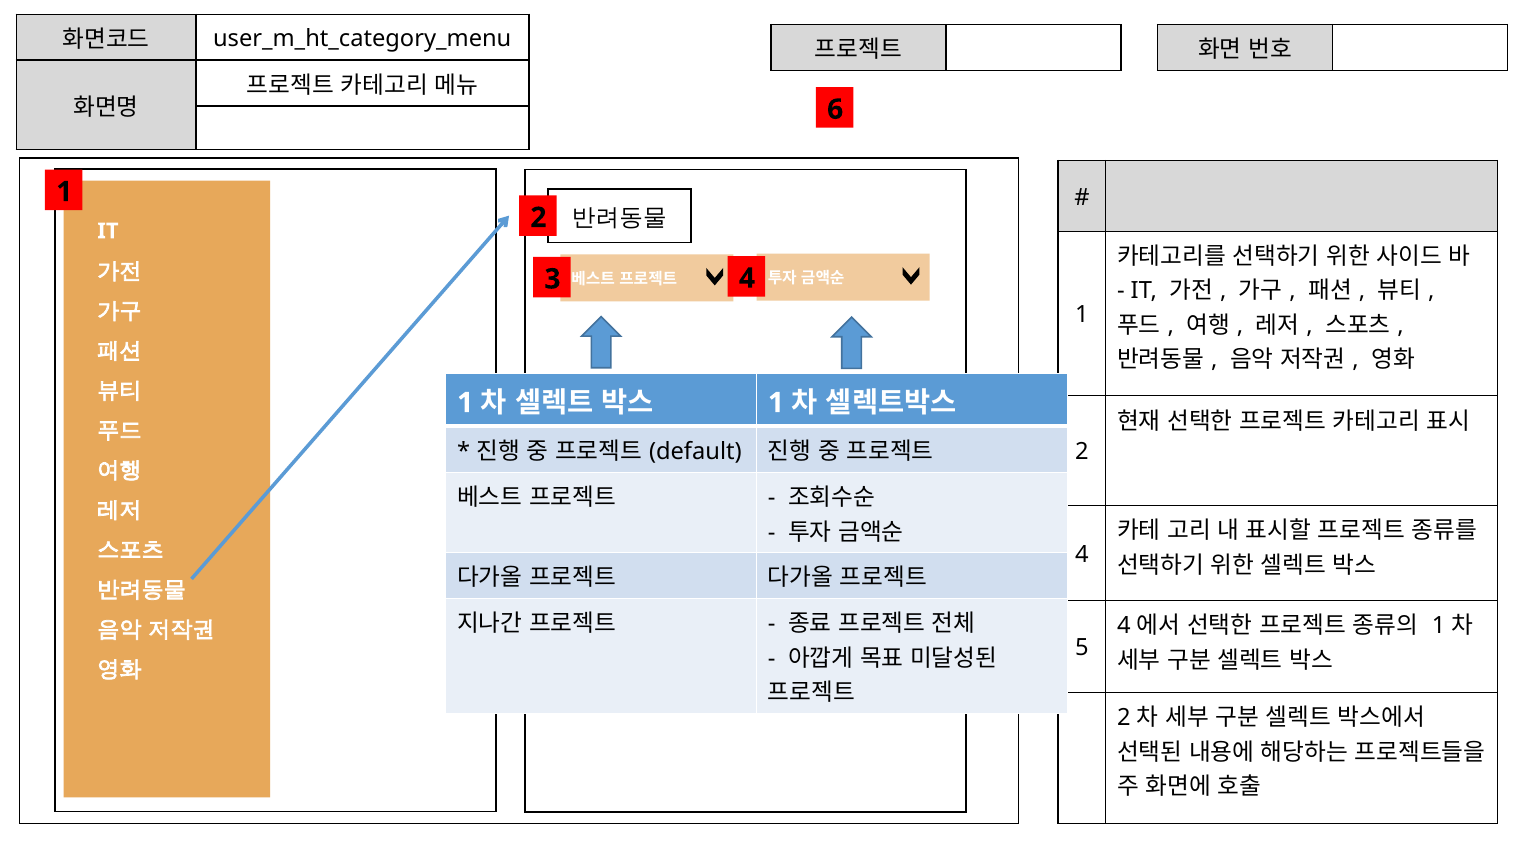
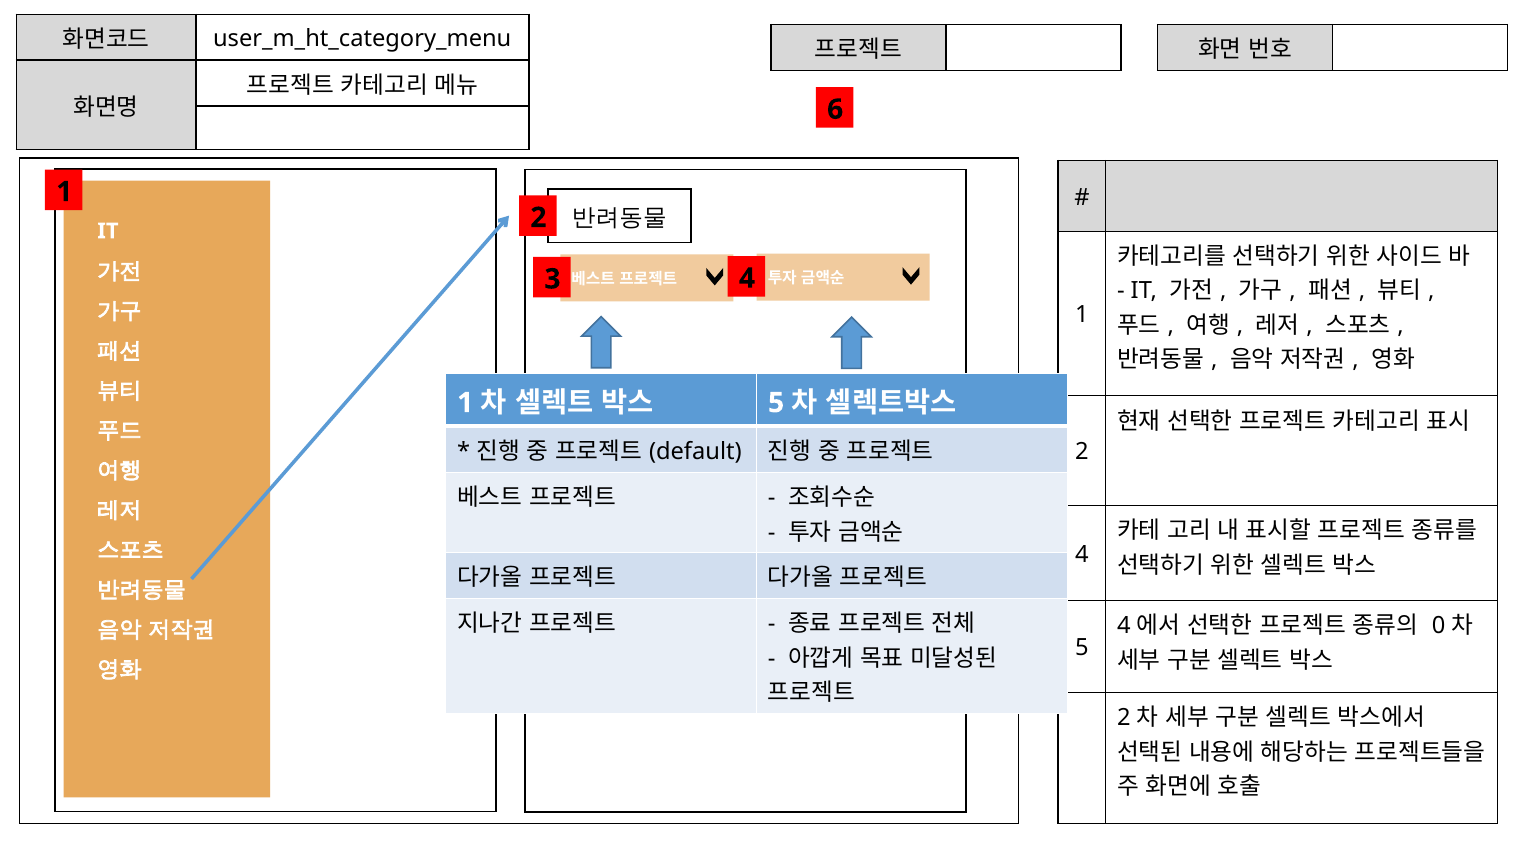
1: 1 -> 5 (776, 403)
1: 1 -> 0 (1439, 626)
